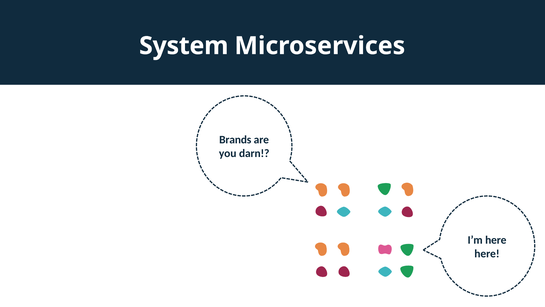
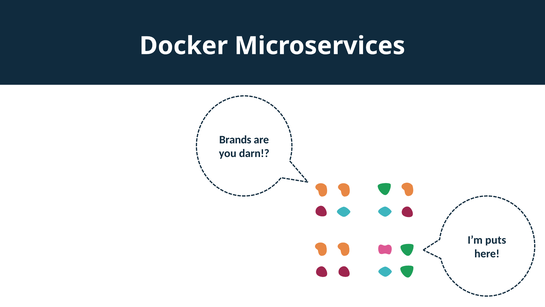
System: System -> Docker (184, 46)
I’m here: here -> puts (496, 240)
